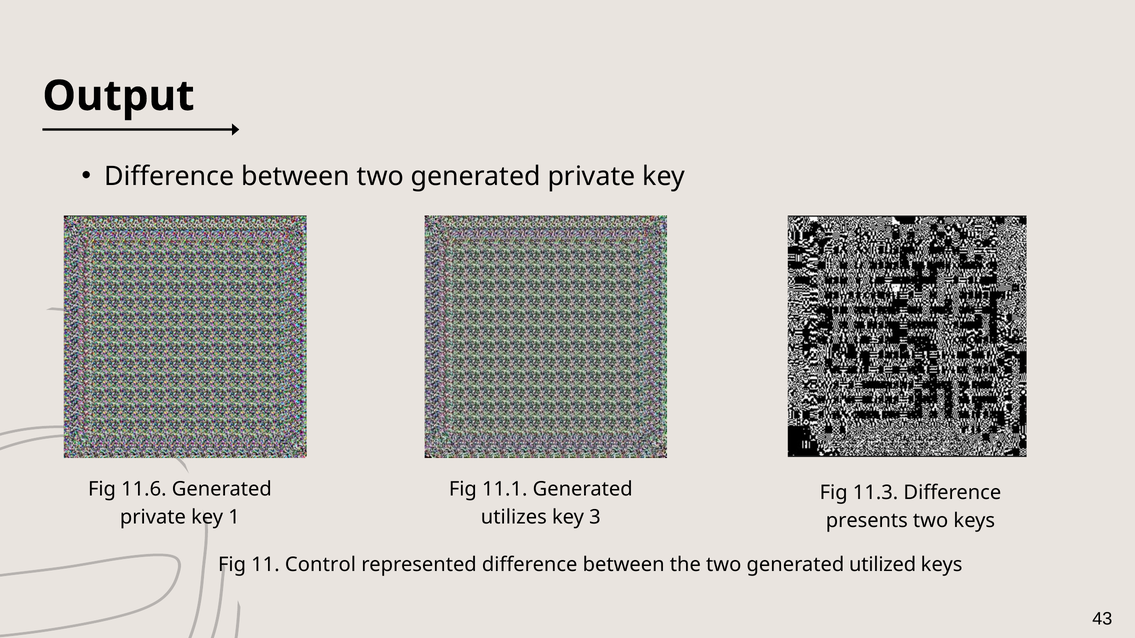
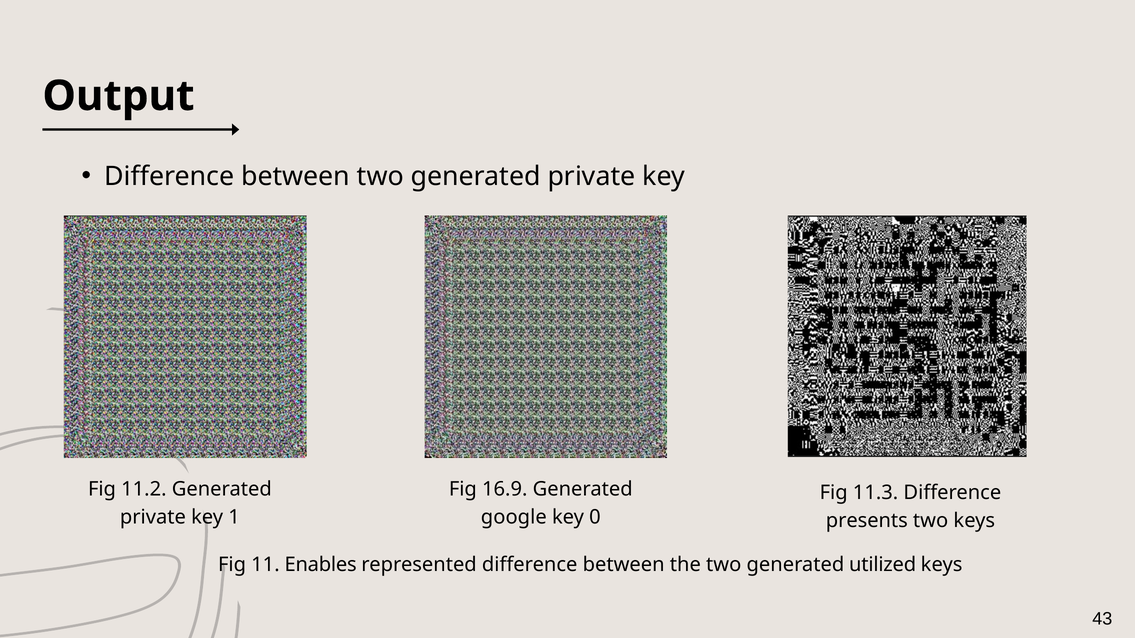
11.6: 11.6 -> 11.2 (144, 489)
11.1: 11.1 -> 16.9 (505, 489)
utilizes: utilizes -> google (514, 517)
3: 3 -> 0 (595, 517)
Control: Control -> Enables (321, 565)
